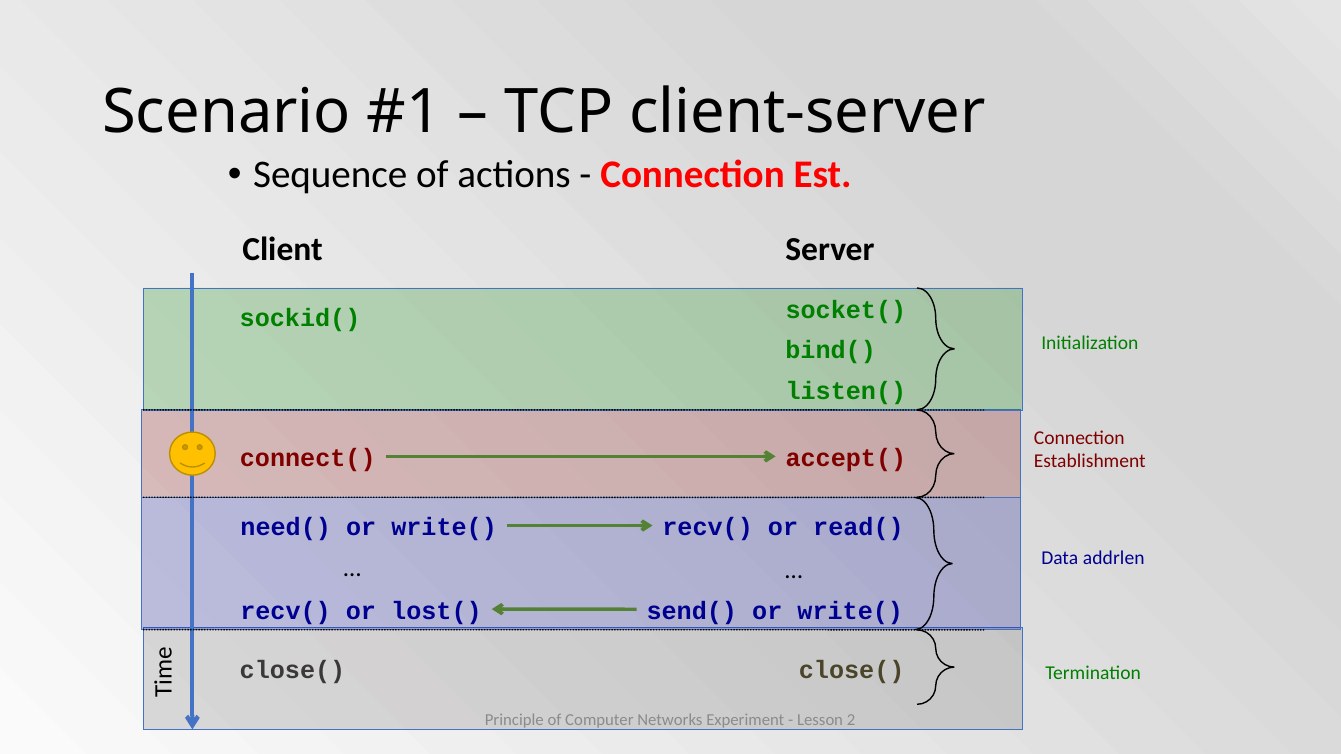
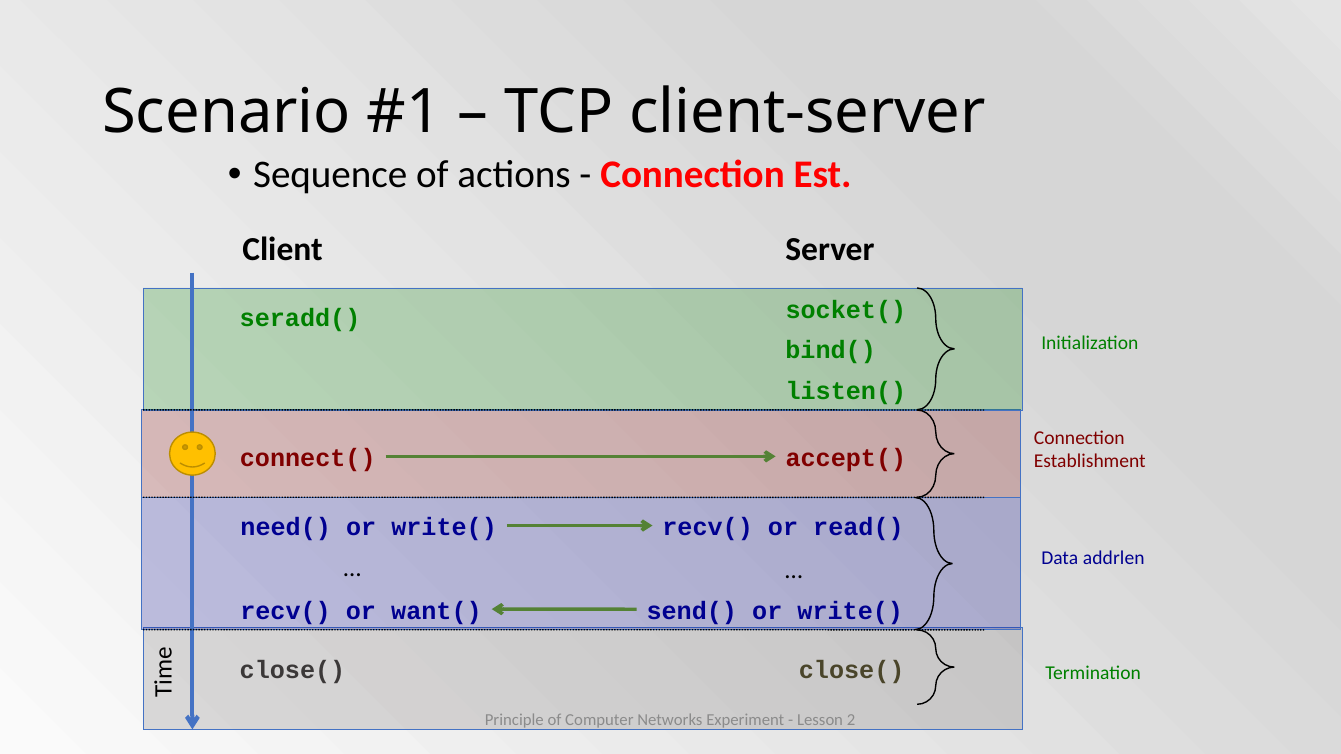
sockid(: sockid( -> seradd( (300, 319)
lost(: lost( -> want( (436, 611)
